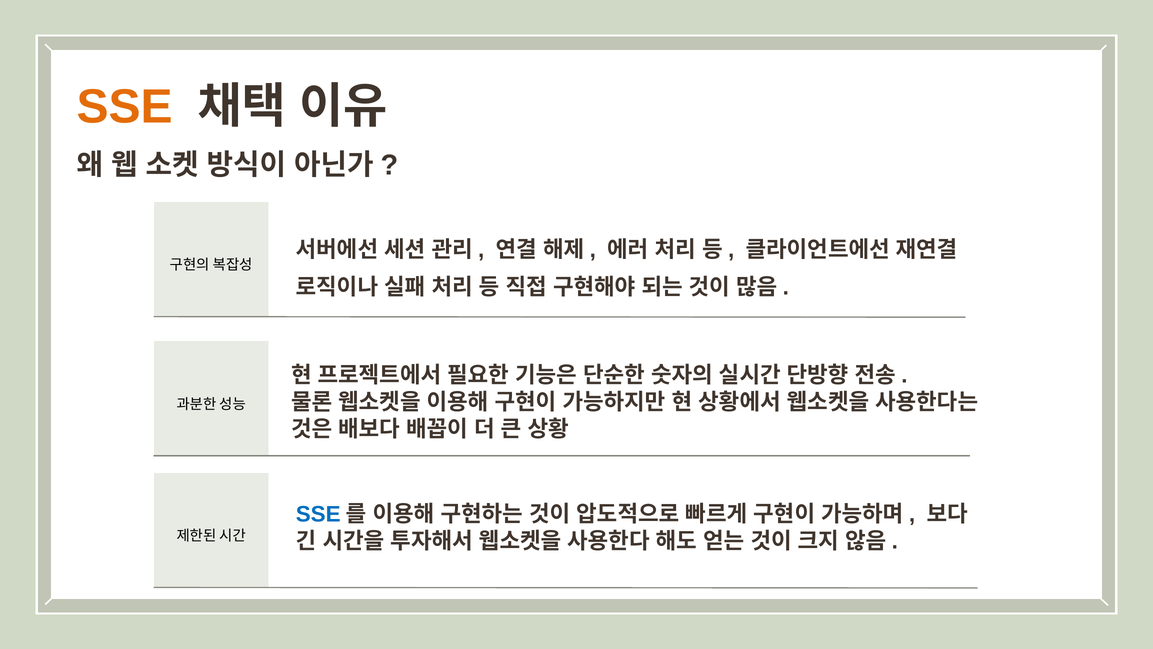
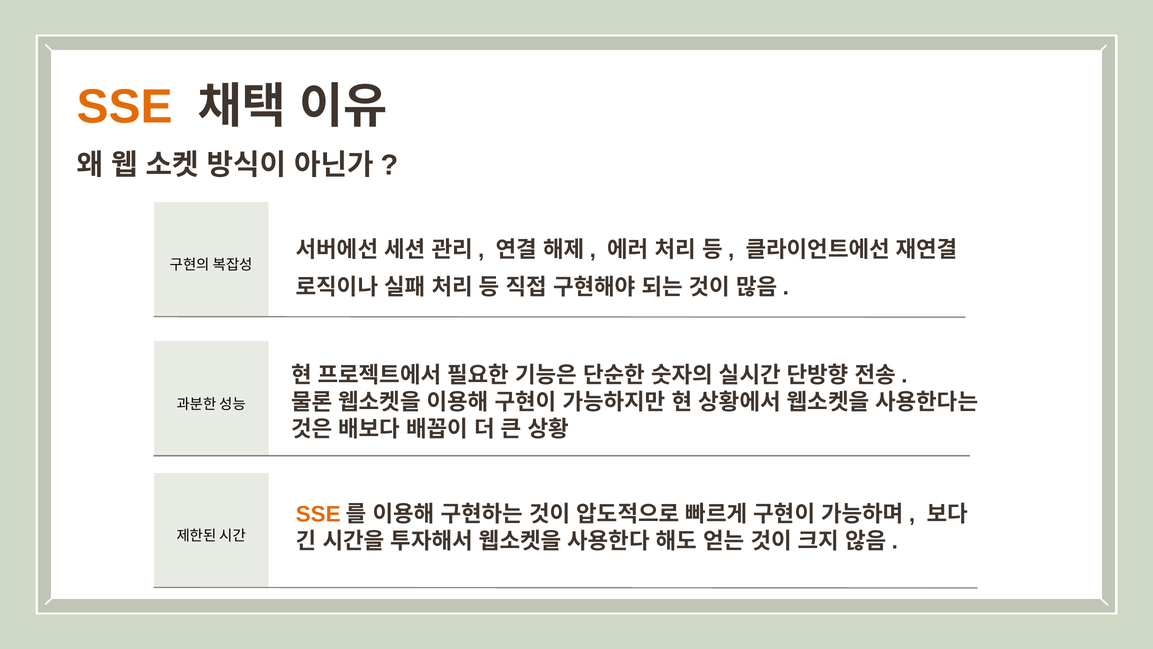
SSE colour: blue -> orange (318, 514)
